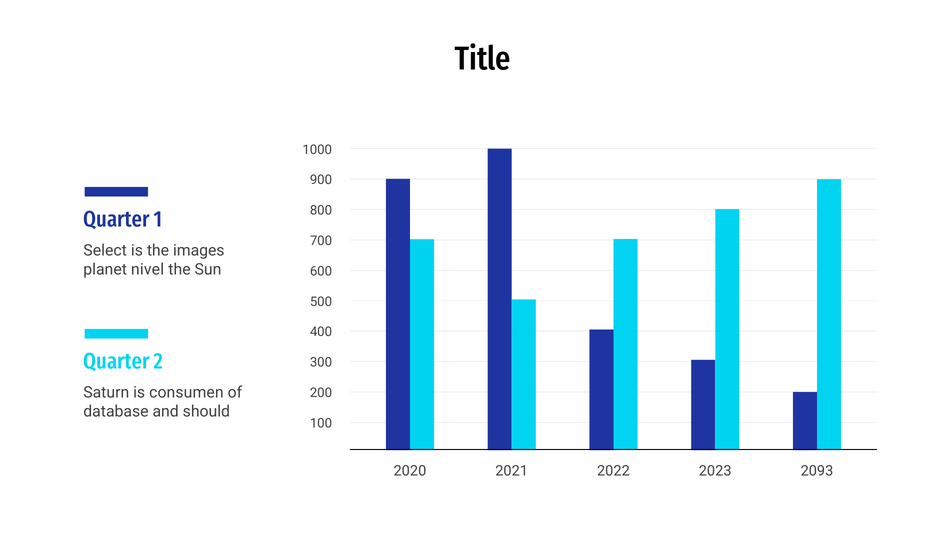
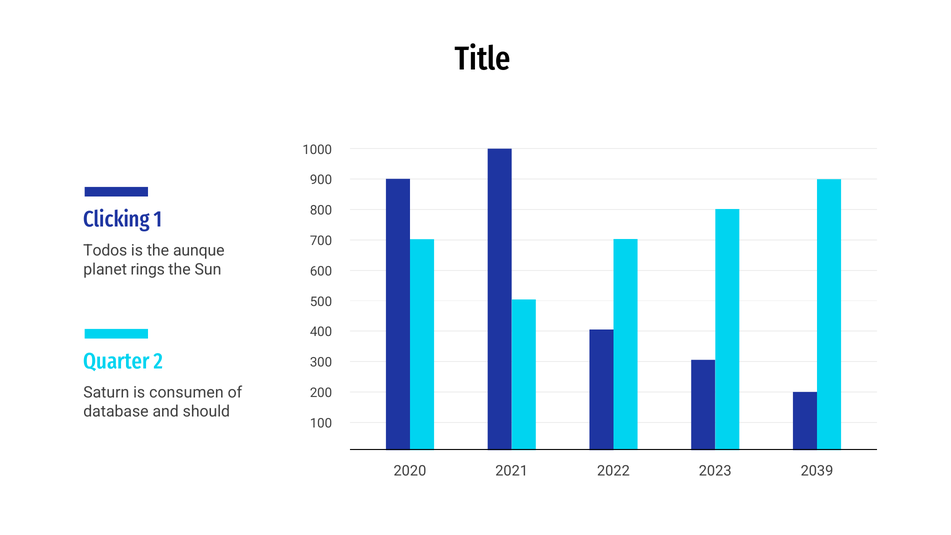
Quarter: Quarter -> Clicking (116, 219)
Select: Select -> Todos (105, 251)
images: images -> aunque (199, 251)
nivel: nivel -> rings (148, 270)
2093: 2093 -> 2039 (817, 471)
